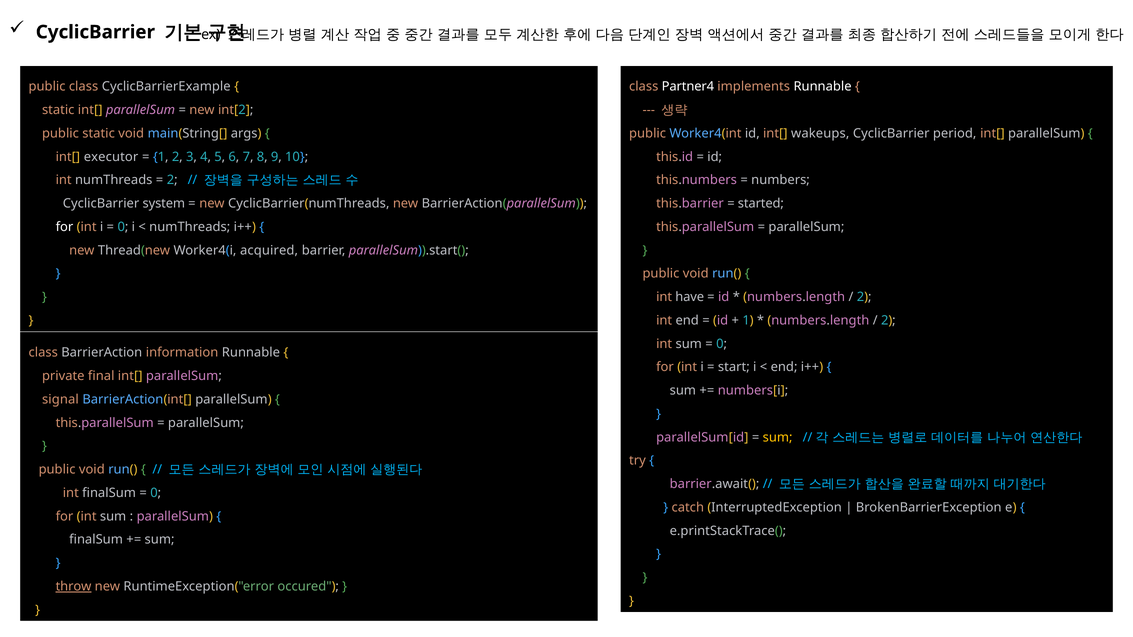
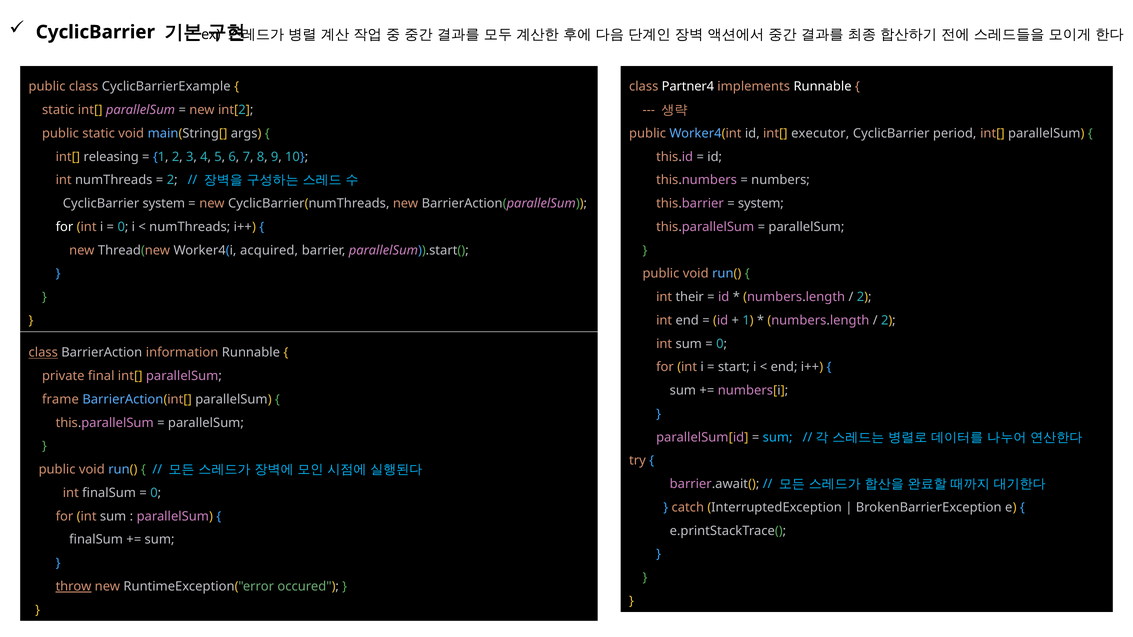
wakeups: wakeups -> executor (820, 134)
executor: executor -> releasing (111, 157)
started: started -> system (761, 204)
have: have -> their (690, 297)
class underline: none -> present (43, 353)
signal: signal -> frame (60, 400)
sum colour: yellow -> light blue (778, 438)
